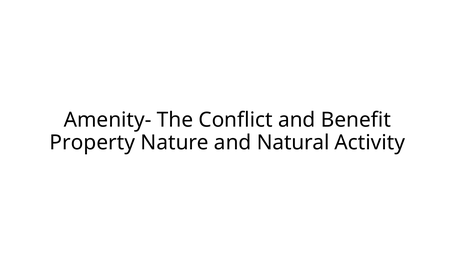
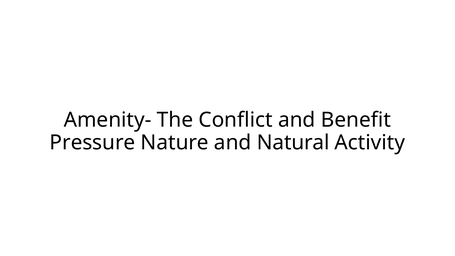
Property: Property -> Pressure (92, 143)
